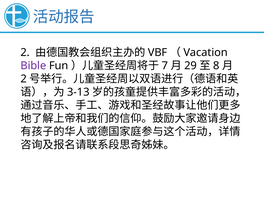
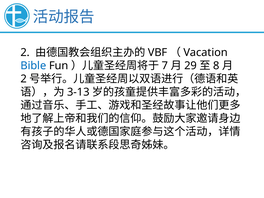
Bible colour: purple -> blue (33, 66)
